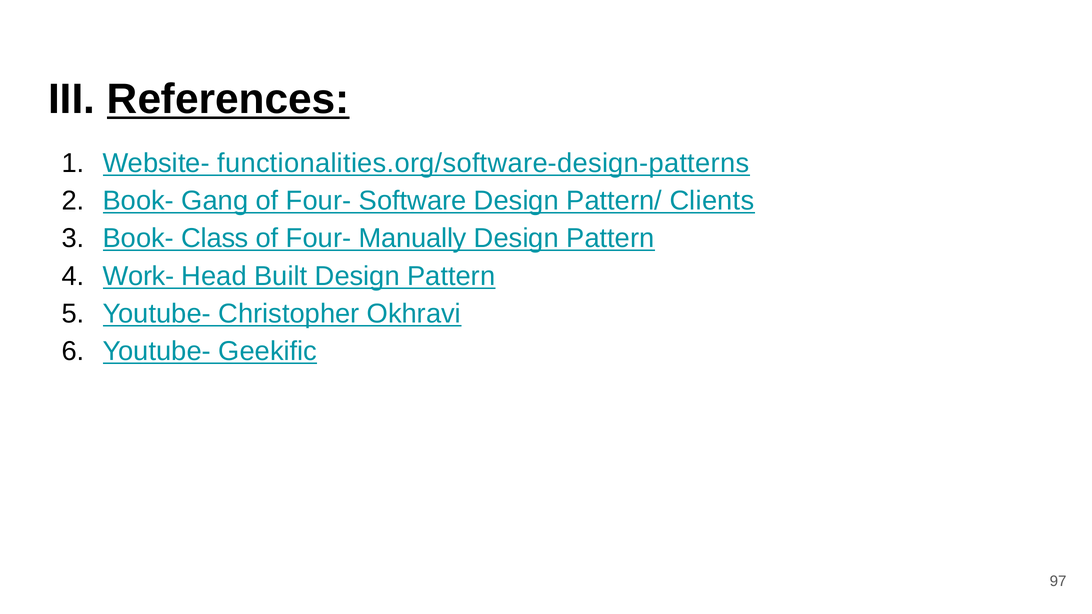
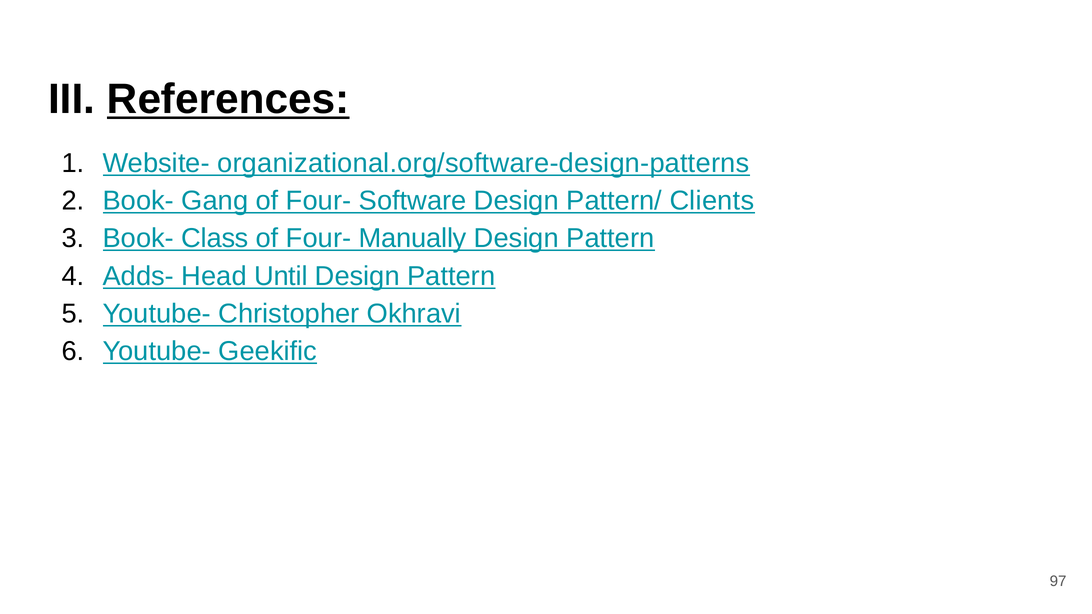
functionalities.org/software-design-patterns: functionalities.org/software-design-patterns -> organizational.org/software-design-patterns (483, 163)
Work-: Work- -> Adds- (138, 276)
Built: Built -> Until (281, 276)
